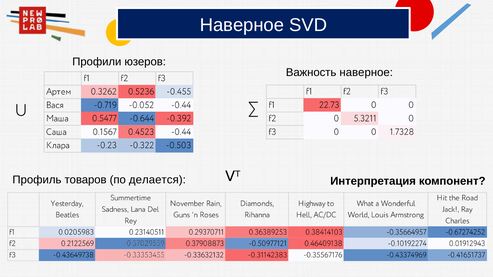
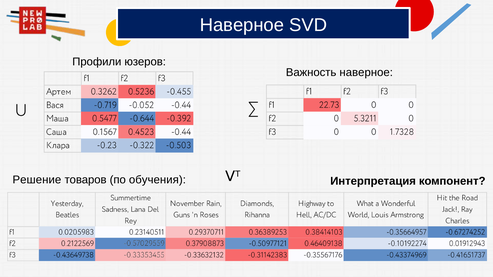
Профиль: Профиль -> Решение (37, 180)
делается: делается -> обучения (157, 180)
